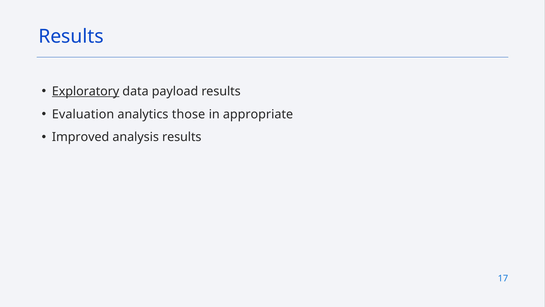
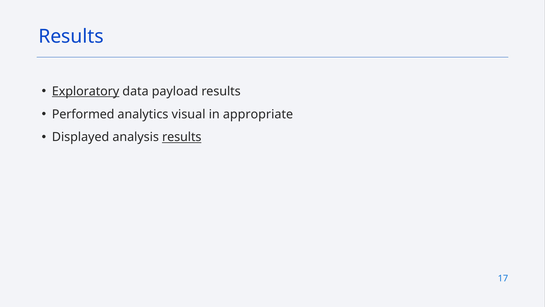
Evaluation: Evaluation -> Performed (83, 114)
those: those -> visual (189, 114)
Improved: Improved -> Displayed (81, 137)
results underline: none -> present (182, 137)
